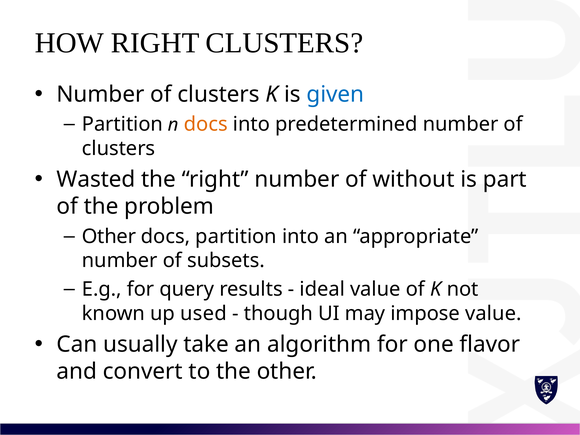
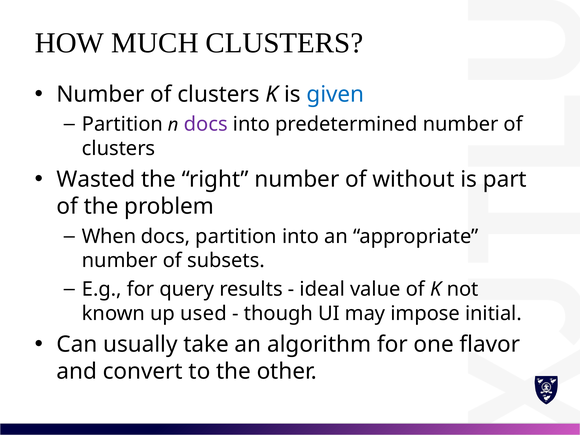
HOW RIGHT: RIGHT -> MUCH (155, 43)
docs colour: orange -> purple (206, 124)
Other: Other -> When (109, 236)
impose value: value -> initial (494, 313)
